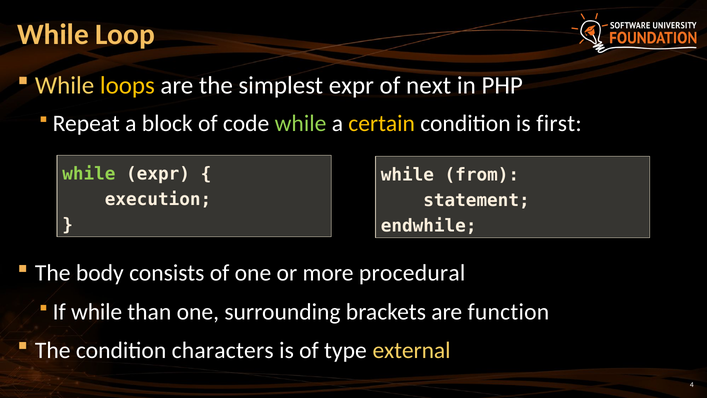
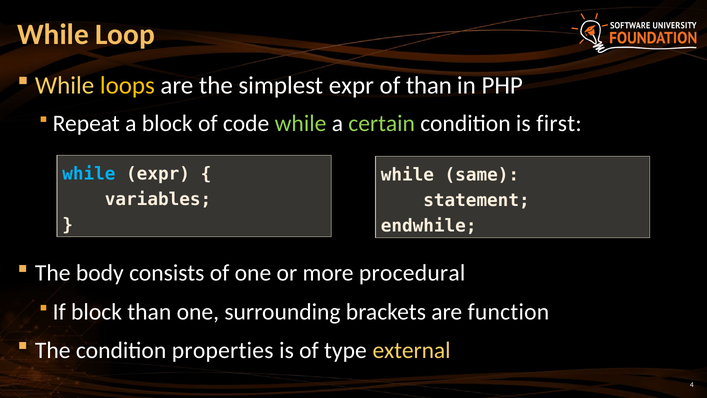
of next: next -> than (429, 86)
certain colour: yellow -> light green (382, 124)
while colour: light green -> light blue (89, 174)
from: from -> same (482, 175)
execution: execution -> variables (158, 199)
If while: while -> block (97, 312)
characters: characters -> properties (223, 350)
